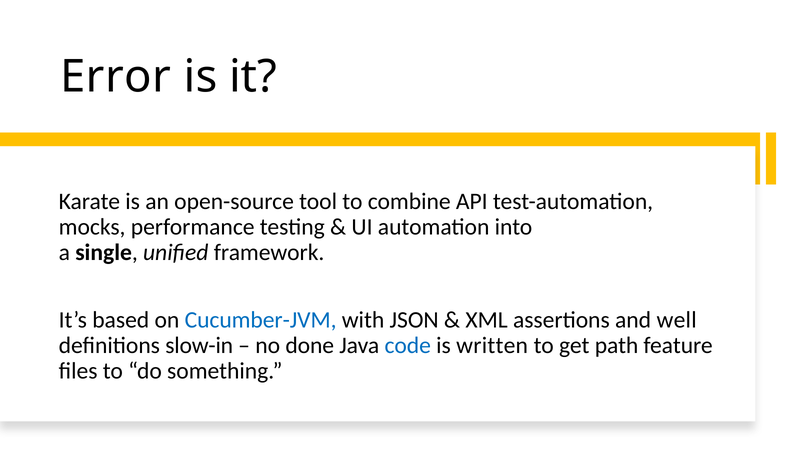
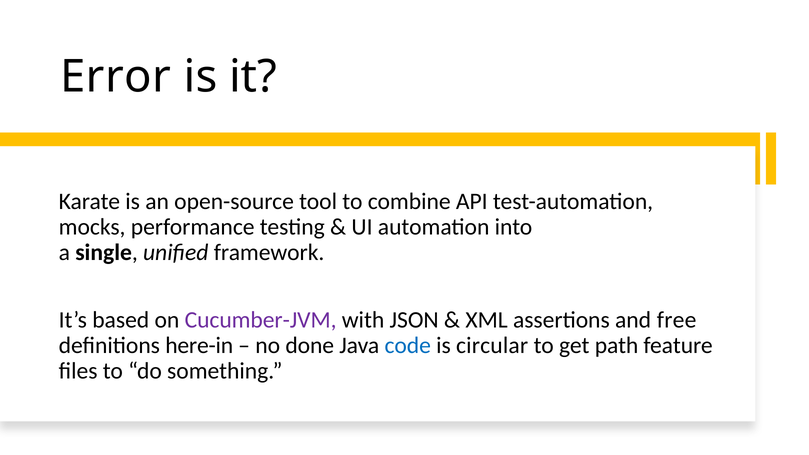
Cucumber-JVM colour: blue -> purple (261, 320)
well: well -> free (677, 320)
slow-in: slow-in -> here-in (199, 346)
written: written -> circular (492, 346)
